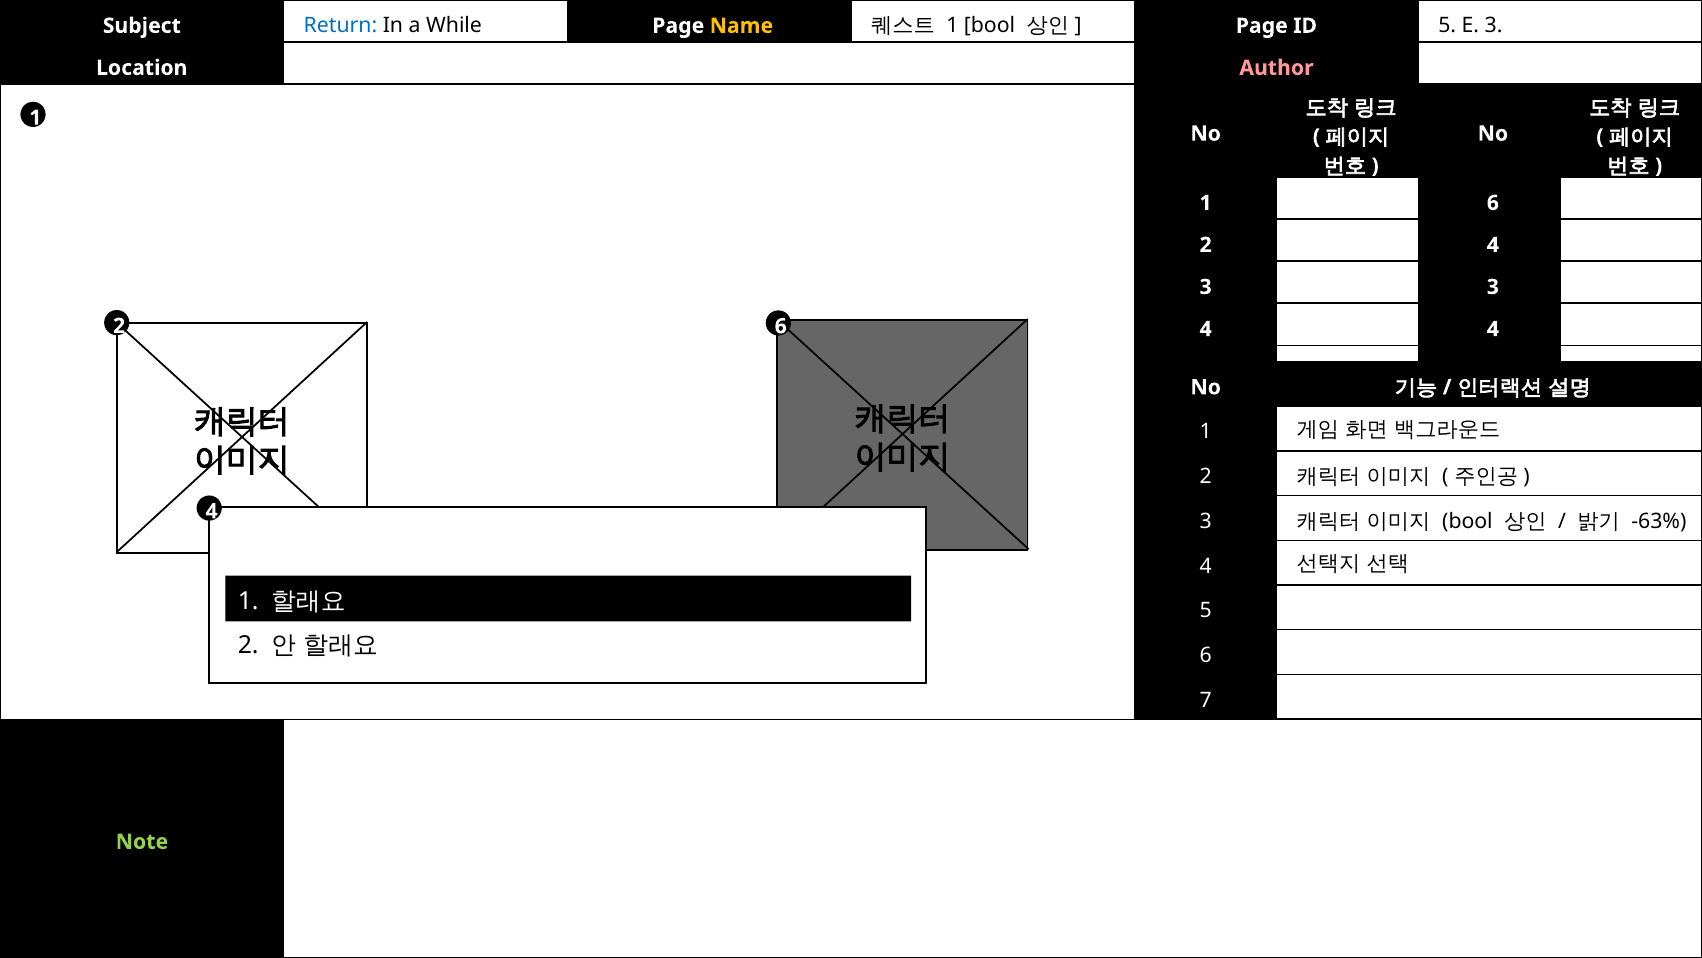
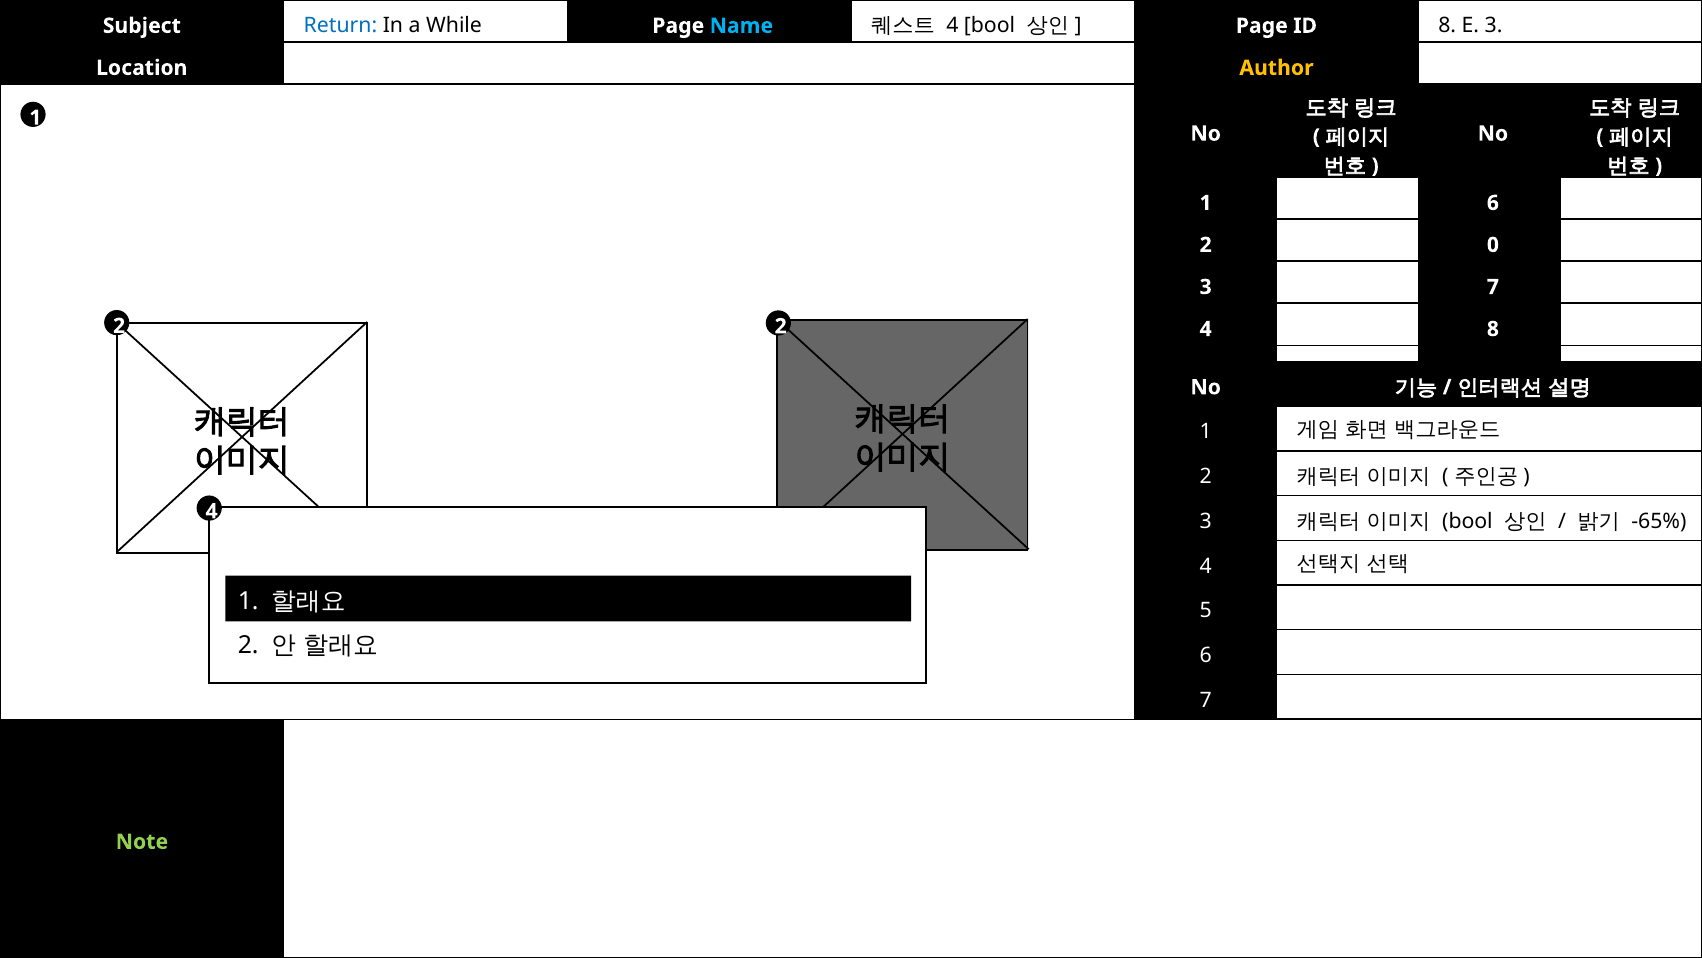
Name colour: yellow -> light blue (741, 26)
1: 1 -> 4 (952, 26)
ID 5: 5 -> 8 (1447, 26)
Author colour: pink -> yellow (1276, 68)
2 4: 4 -> 0 (1493, 245)
3 3: 3 -> 7 (1493, 287)
2 6: 6 -> 2 (781, 326)
4 4: 4 -> 8 (1493, 329)
-63%: -63% -> -65% (1659, 521)
